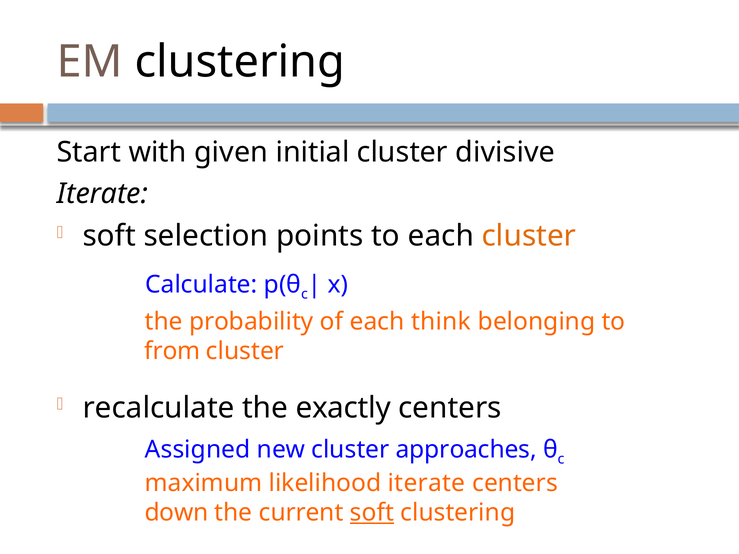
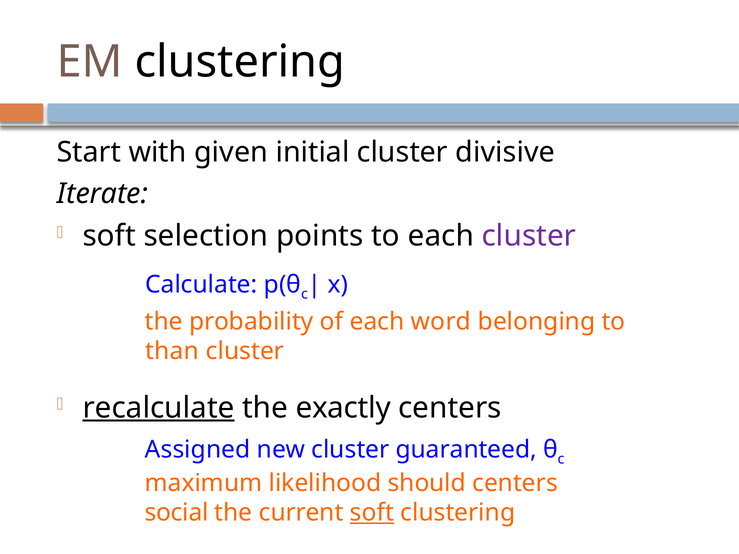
cluster colour: orange -> purple (529, 236)
think: think -> word (441, 322)
from: from -> than (172, 351)
recalculate underline: none -> present (159, 408)
approaches: approaches -> guaranteed (466, 450)
likelihood iterate: iterate -> should (427, 483)
down: down -> social (177, 513)
